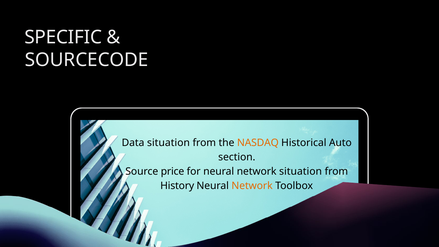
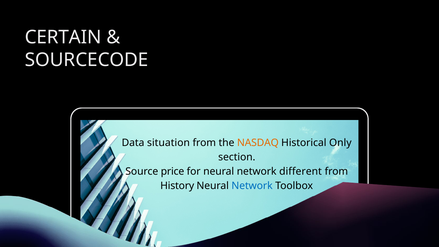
SPECIFIC: SPECIFIC -> CERTAIN (63, 37)
Auto: Auto -> Only (340, 143)
network situation: situation -> different (301, 171)
Network colour: orange -> blue (252, 186)
